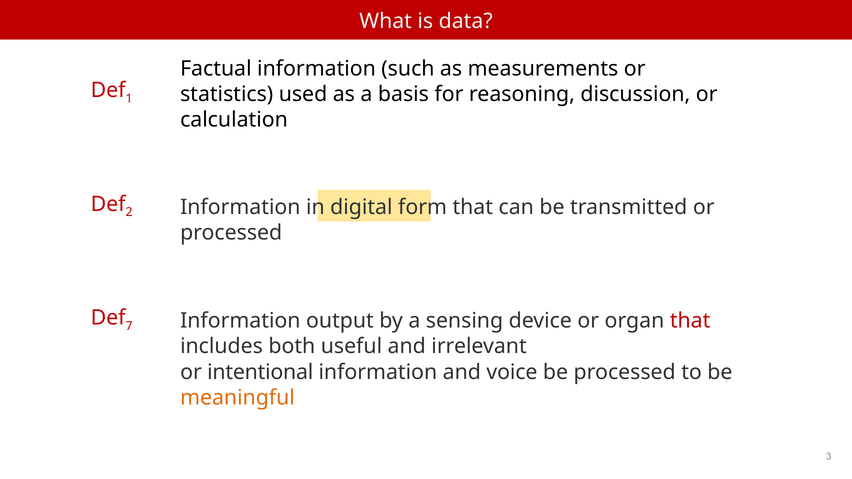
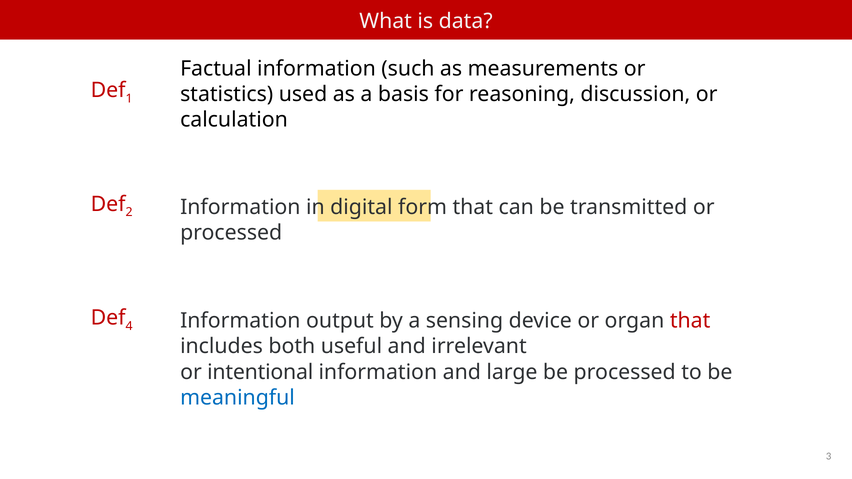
7: 7 -> 4 (129, 326)
voice: voice -> large (512, 372)
meaningful colour: orange -> blue (237, 398)
